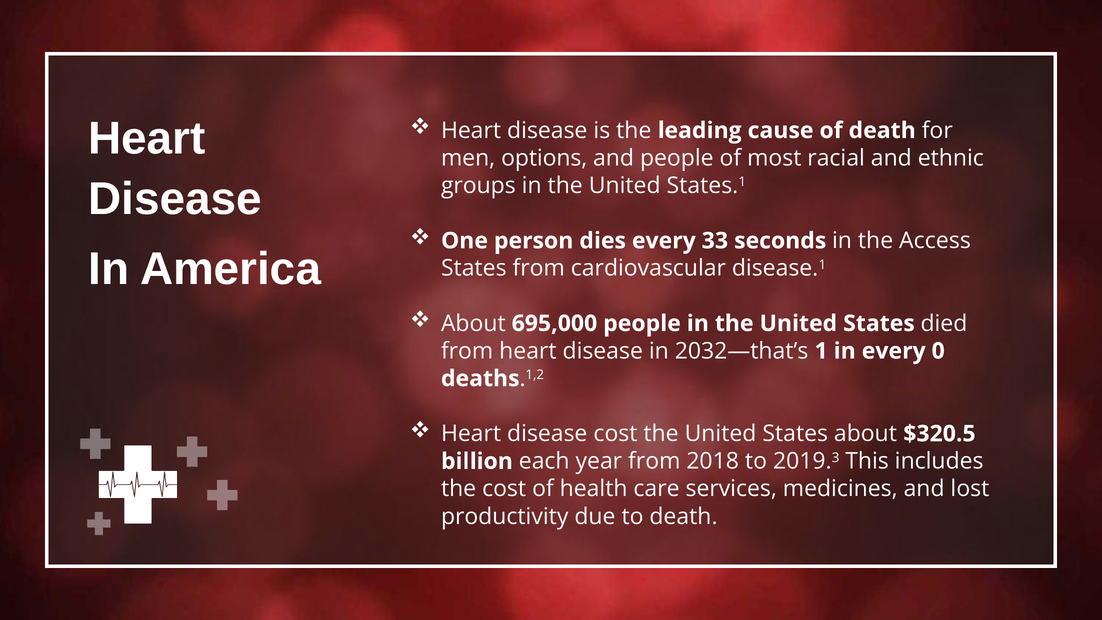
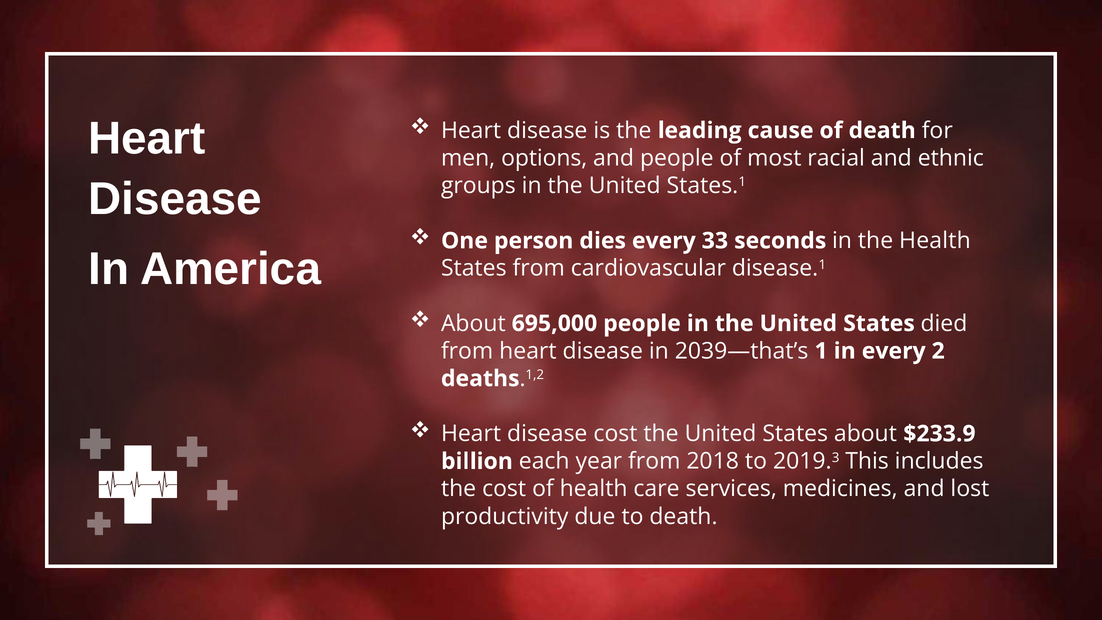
the Access: Access -> Health (935, 241)
2032—that’s: 2032—that’s -> 2039—that’s (742, 351)
0: 0 -> 2 (938, 351)
$320.5: $320.5 -> $233.9 (939, 434)
